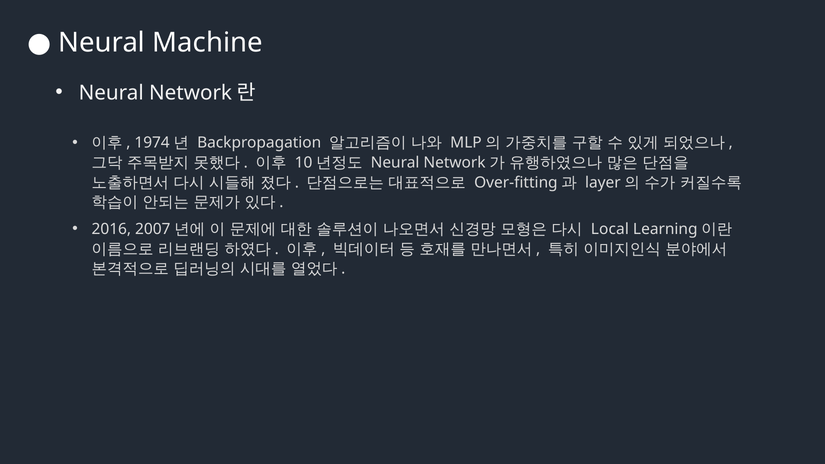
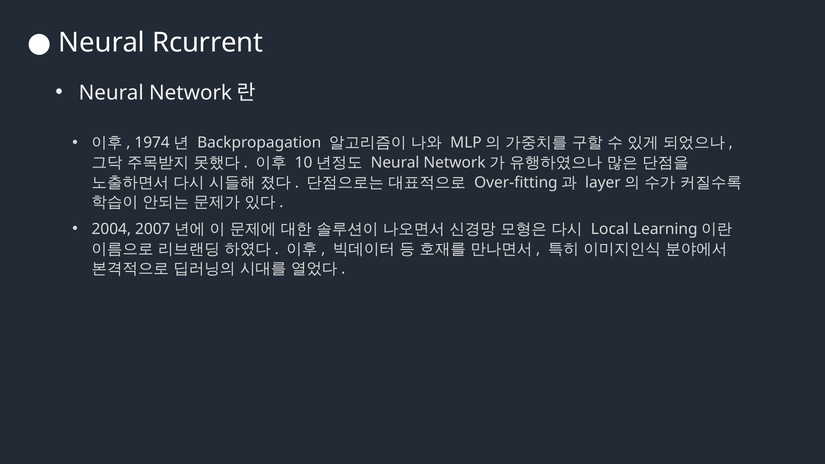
Machine: Machine -> Rcurrent (208, 43)
2016: 2016 -> 2004 (111, 229)
